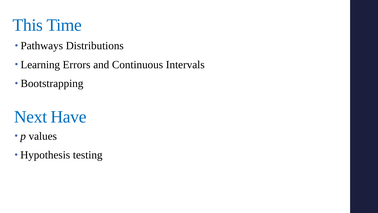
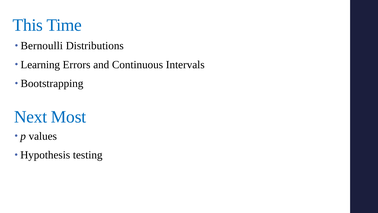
Pathways: Pathways -> Bernoulli (42, 46)
Have: Have -> Most (69, 117)
